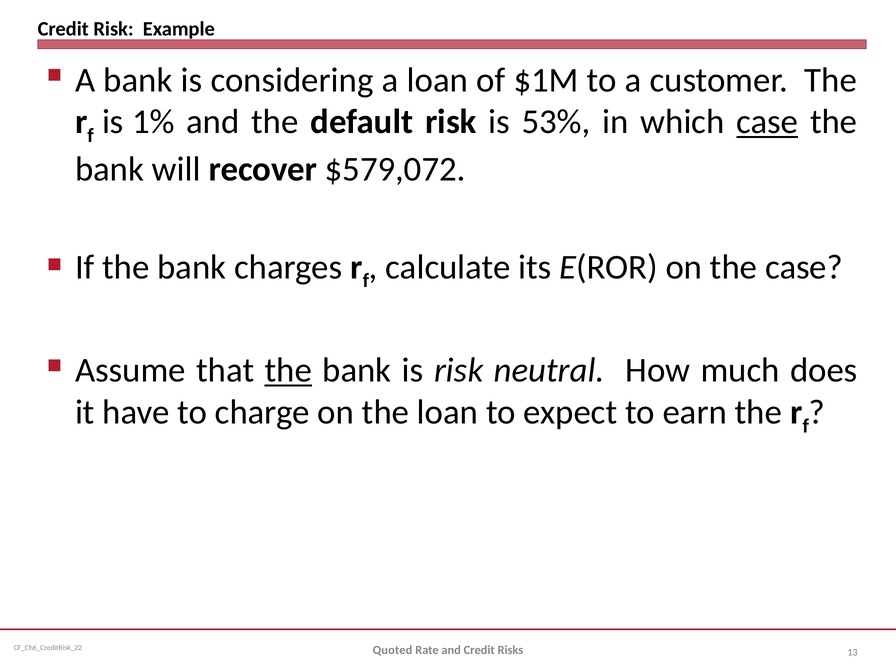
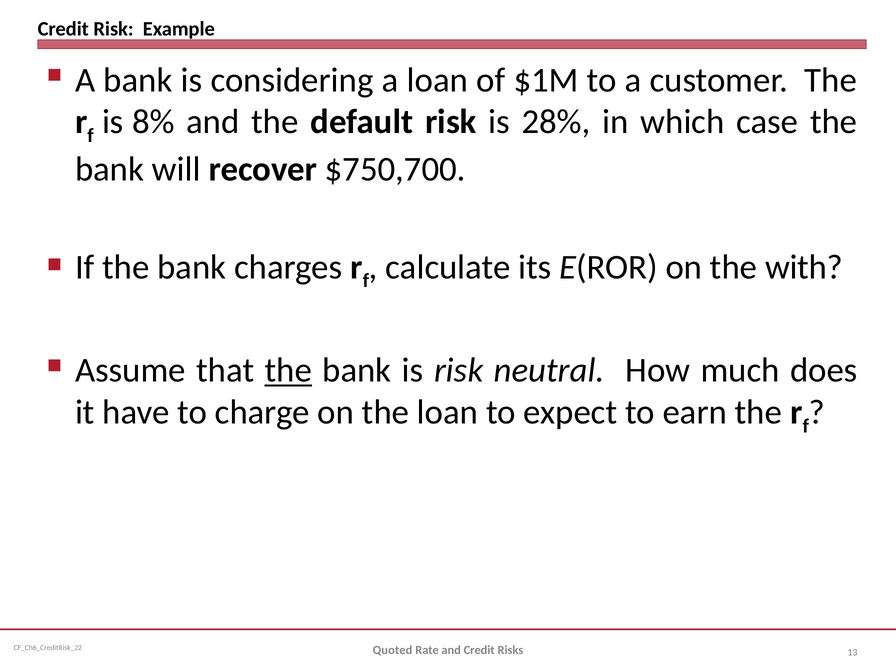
1%: 1% -> 8% (153, 122)
53%: 53% -> 28% (556, 122)
case underline: present -> none (767, 122)
$579,072: $579,072 -> $750,700 (395, 169)
the case: case -> with (804, 267)
